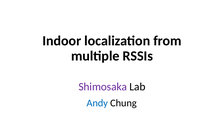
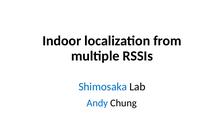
Shimosaka colour: purple -> blue (103, 87)
